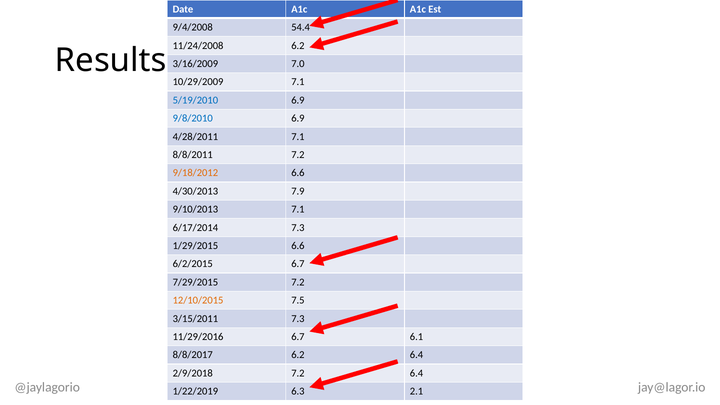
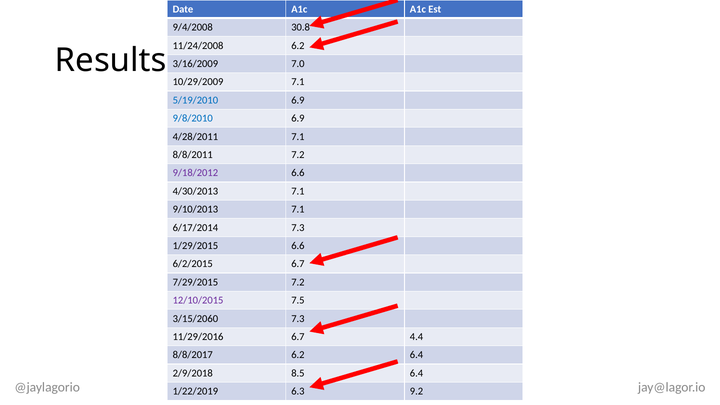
54.4: 54.4 -> 30.8 (301, 27)
9/18/2012 colour: orange -> purple (195, 173)
4/30/2013 7.9: 7.9 -> 7.1 (298, 191)
12/10/2015 colour: orange -> purple (198, 300)
3/15/2011: 3/15/2011 -> 3/15/2060 (195, 319)
6.1: 6.1 -> 4.4 (416, 337)
2/9/2018 7.2: 7.2 -> 8.5 (298, 373)
2.1: 2.1 -> 9.2 (416, 391)
